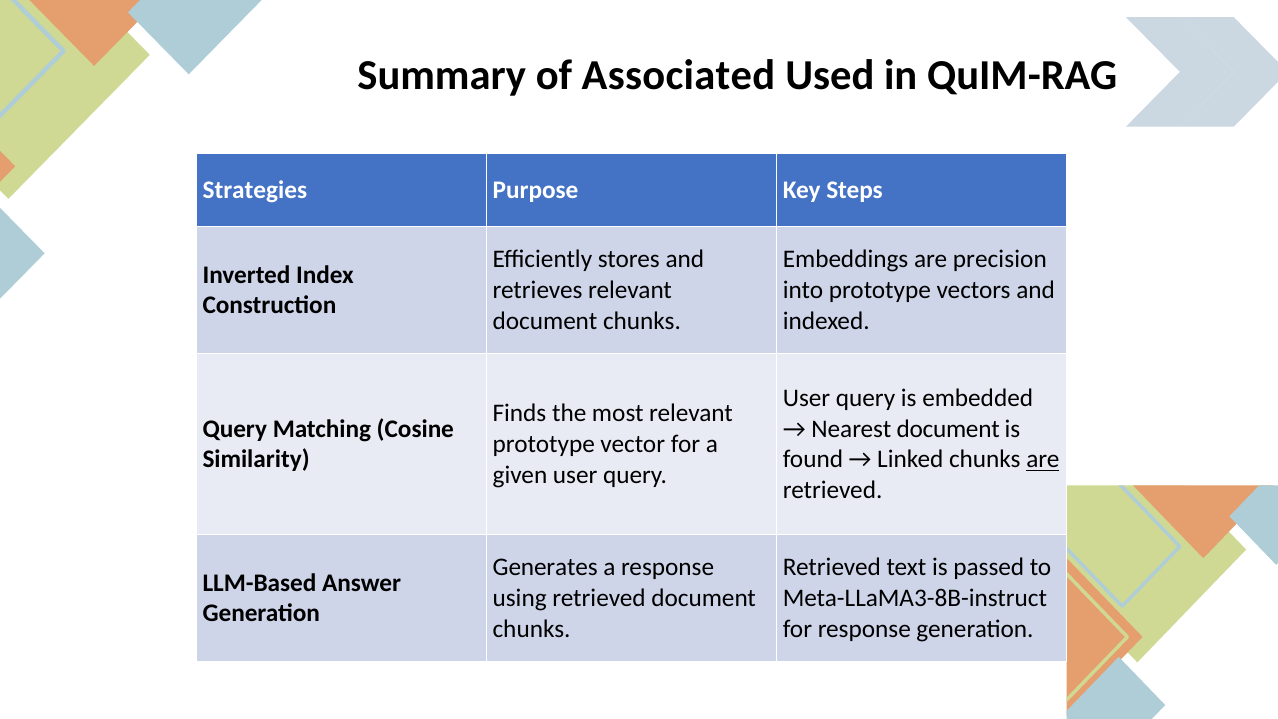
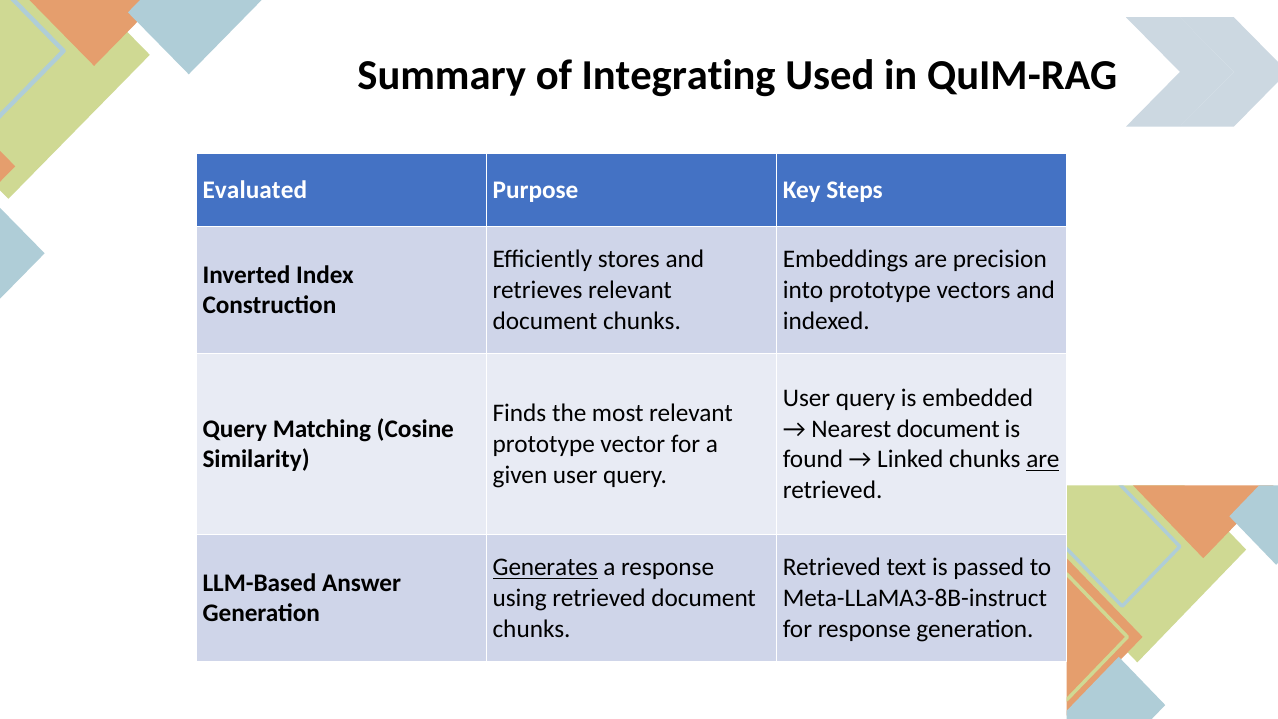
Associated: Associated -> Integrating (679, 76)
Strategies: Strategies -> Evaluated (255, 190)
Generates underline: none -> present (545, 567)
